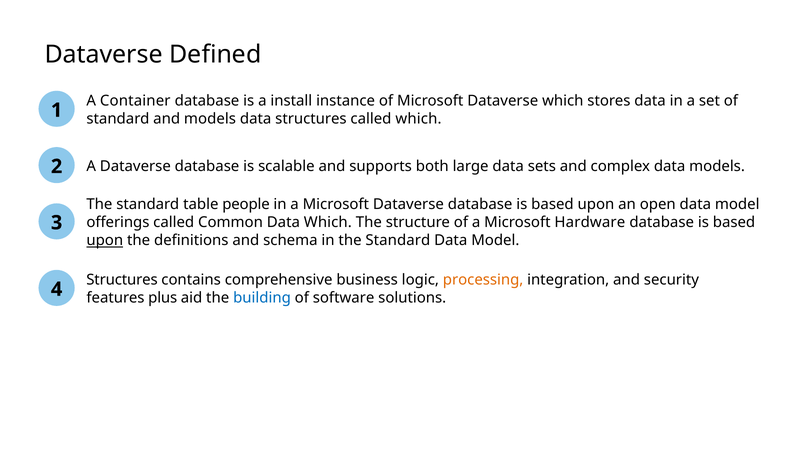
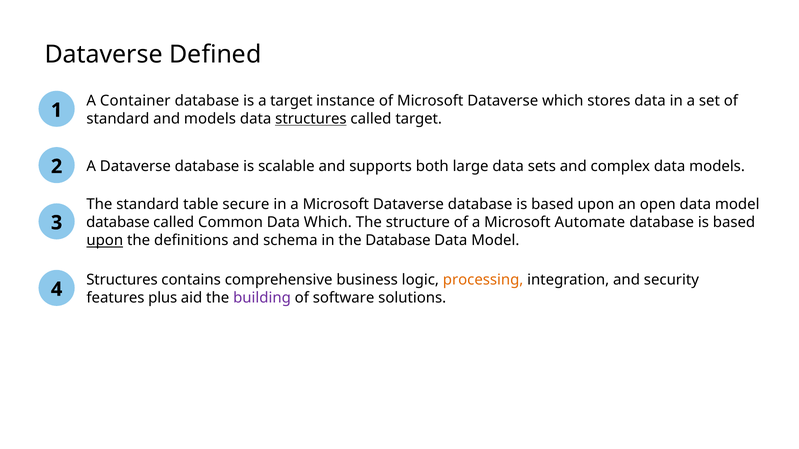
a install: install -> target (291, 101)
structures underline: none -> present (311, 119)
called which: which -> target (419, 119)
people: people -> secure (246, 205)
offerings: offerings -> database (118, 223)
Hardware: Hardware -> Automate (590, 223)
in the Standard: Standard -> Database (398, 241)
building colour: blue -> purple (262, 298)
